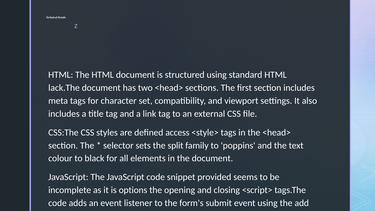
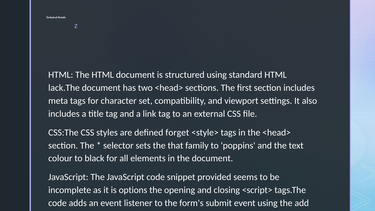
access: access -> forget (177, 132)
split: split -> that (175, 145)
